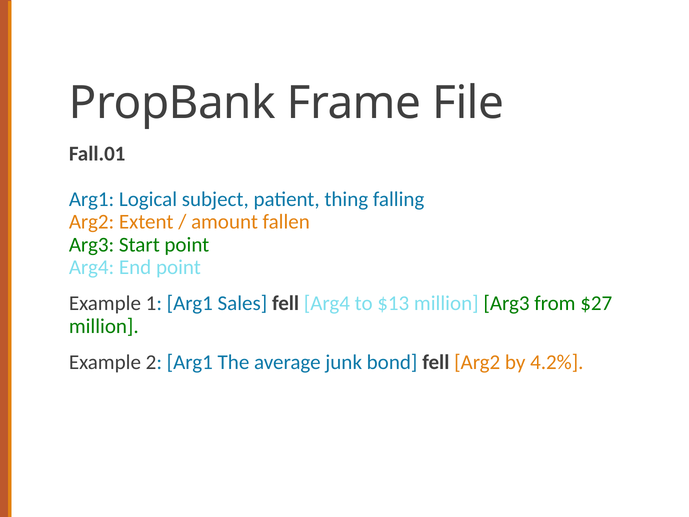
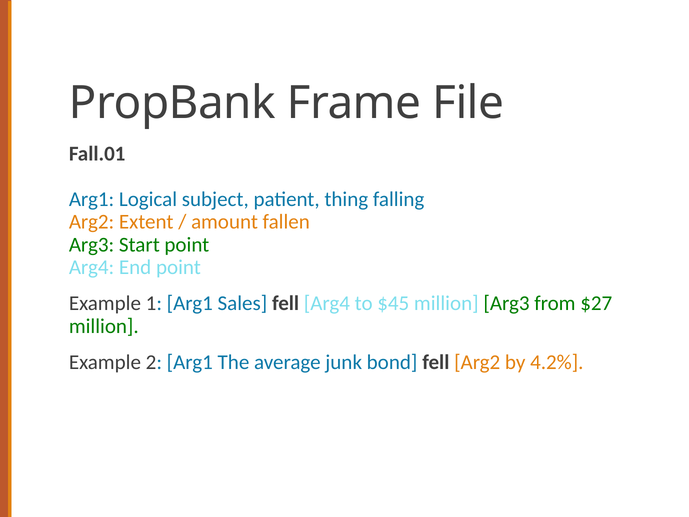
$13: $13 -> $45 (393, 303)
